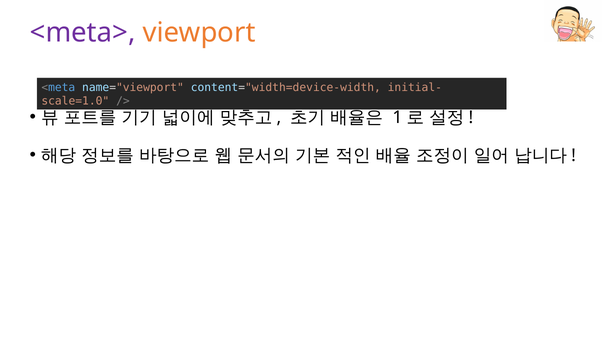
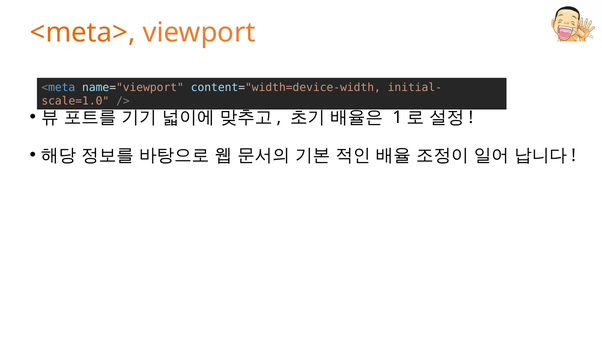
<meta> colour: purple -> orange (83, 33)
